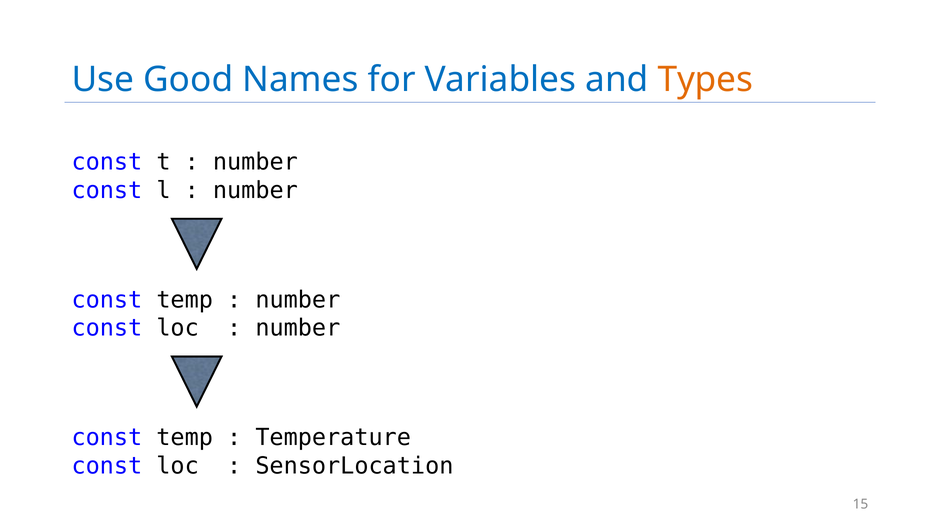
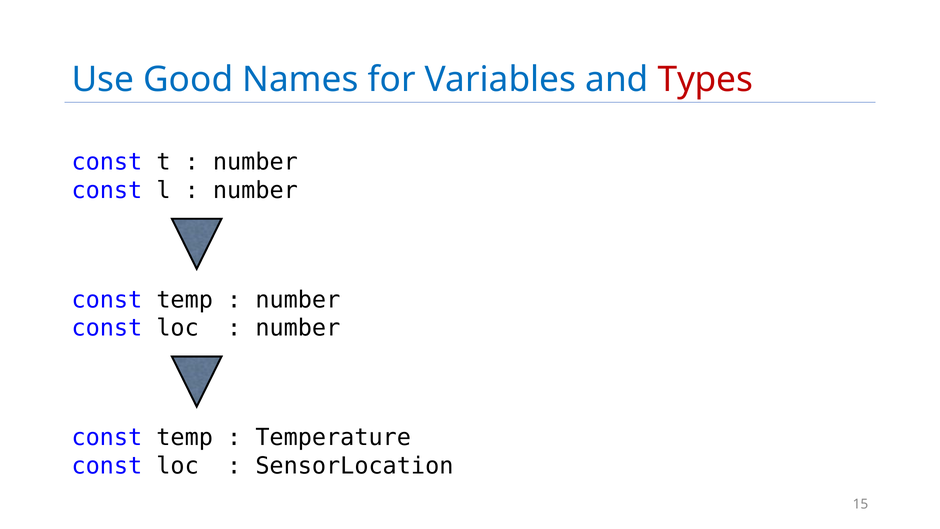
Types colour: orange -> red (705, 79)
